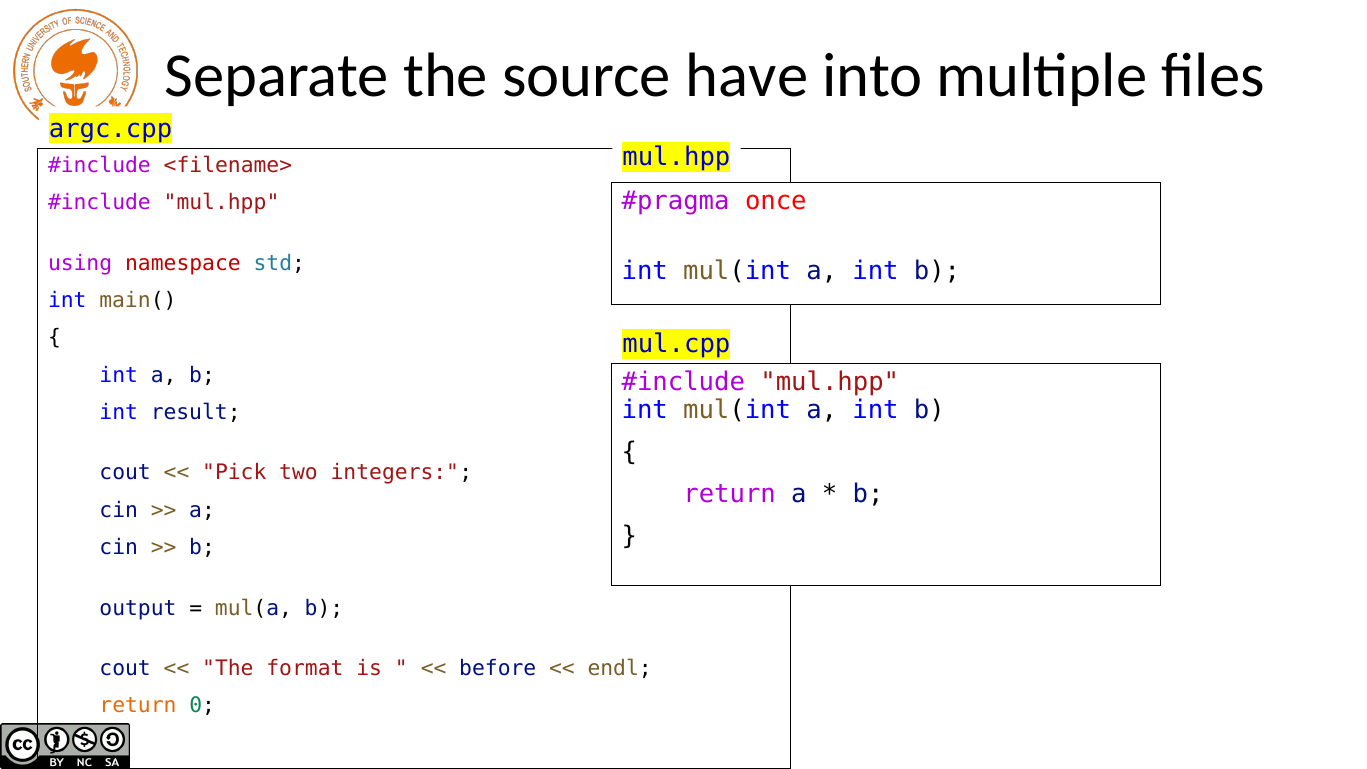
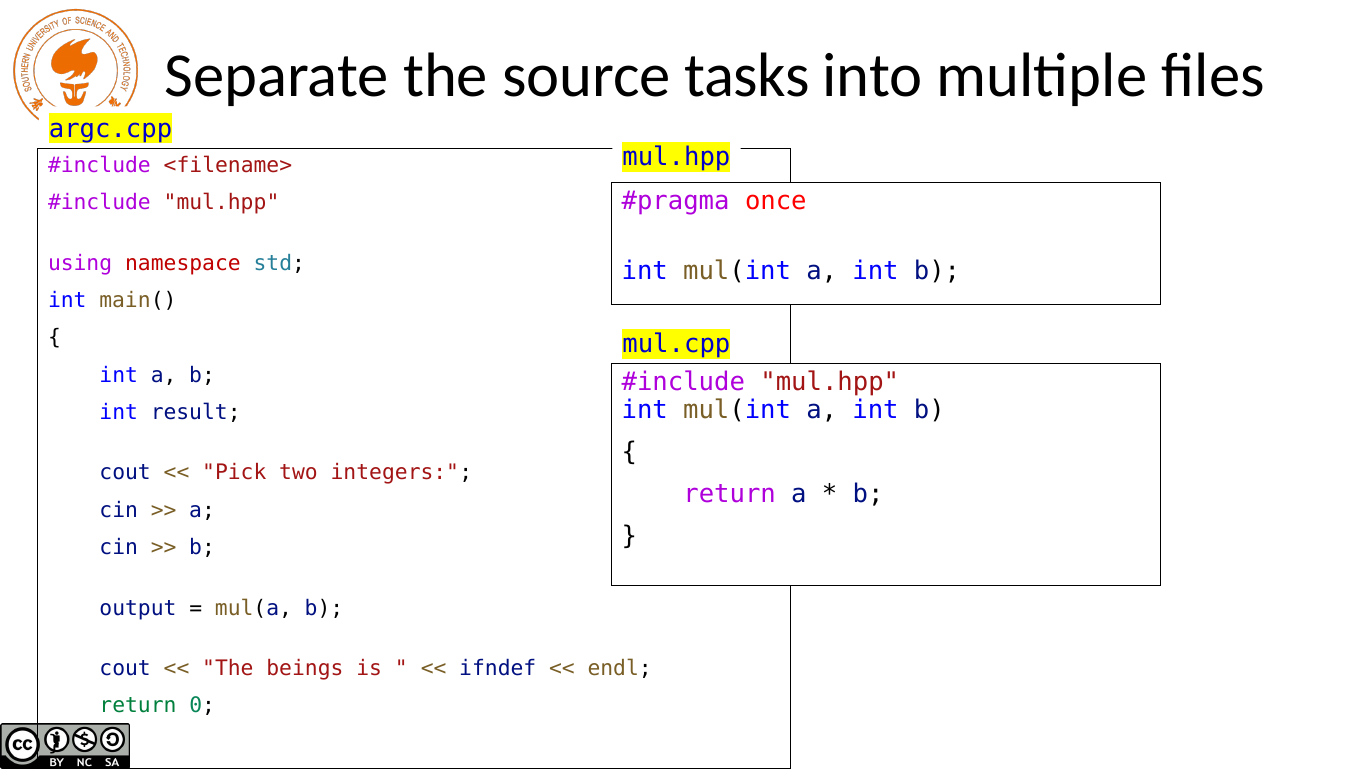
have: have -> tasks (747, 76)
format: format -> beings (305, 668)
before: before -> ifndef (498, 668)
return colour: orange -> green (138, 706)
